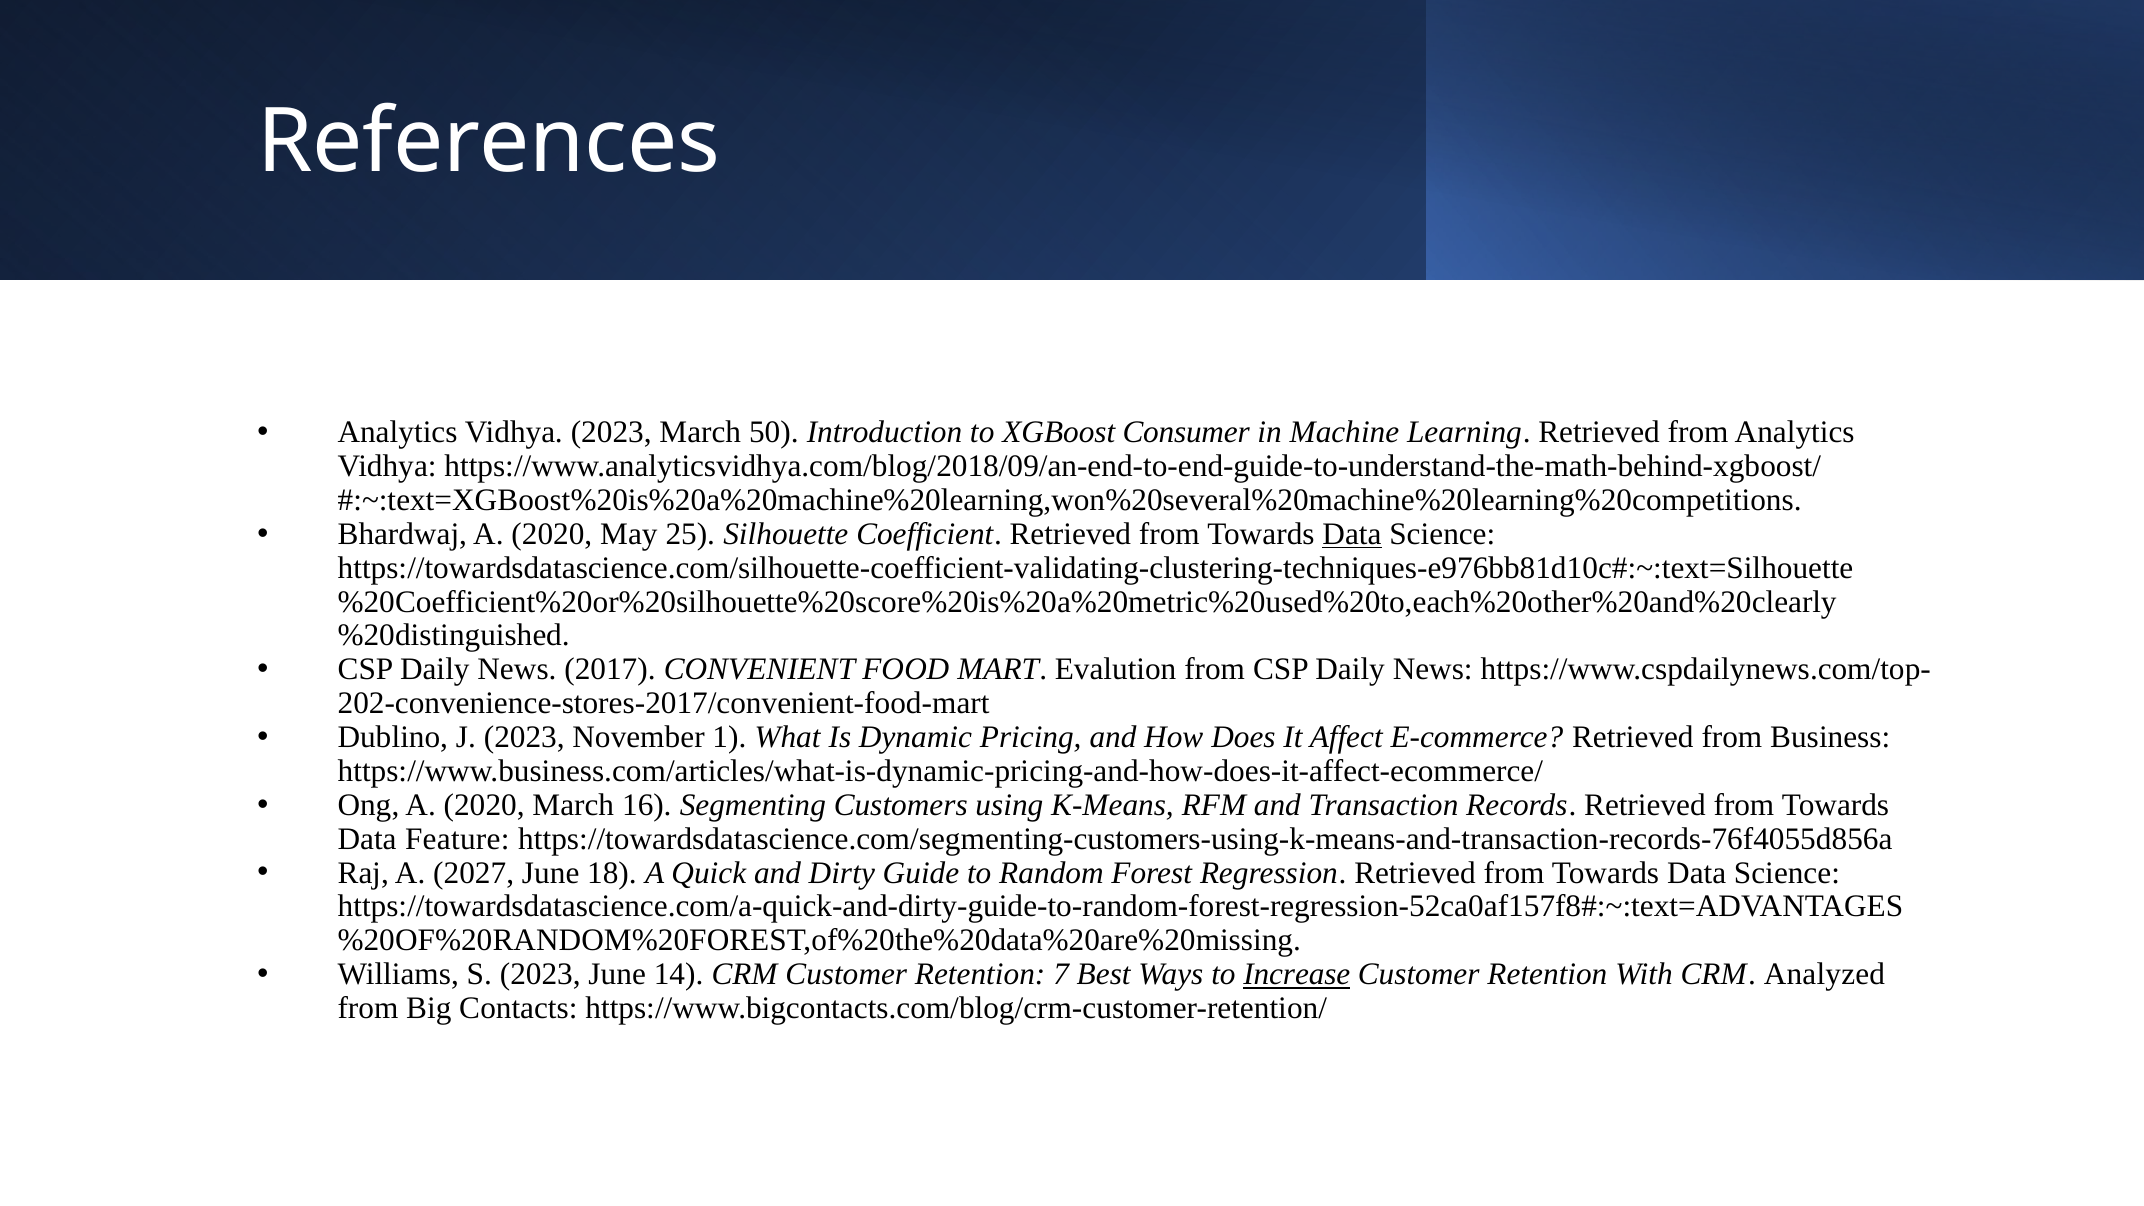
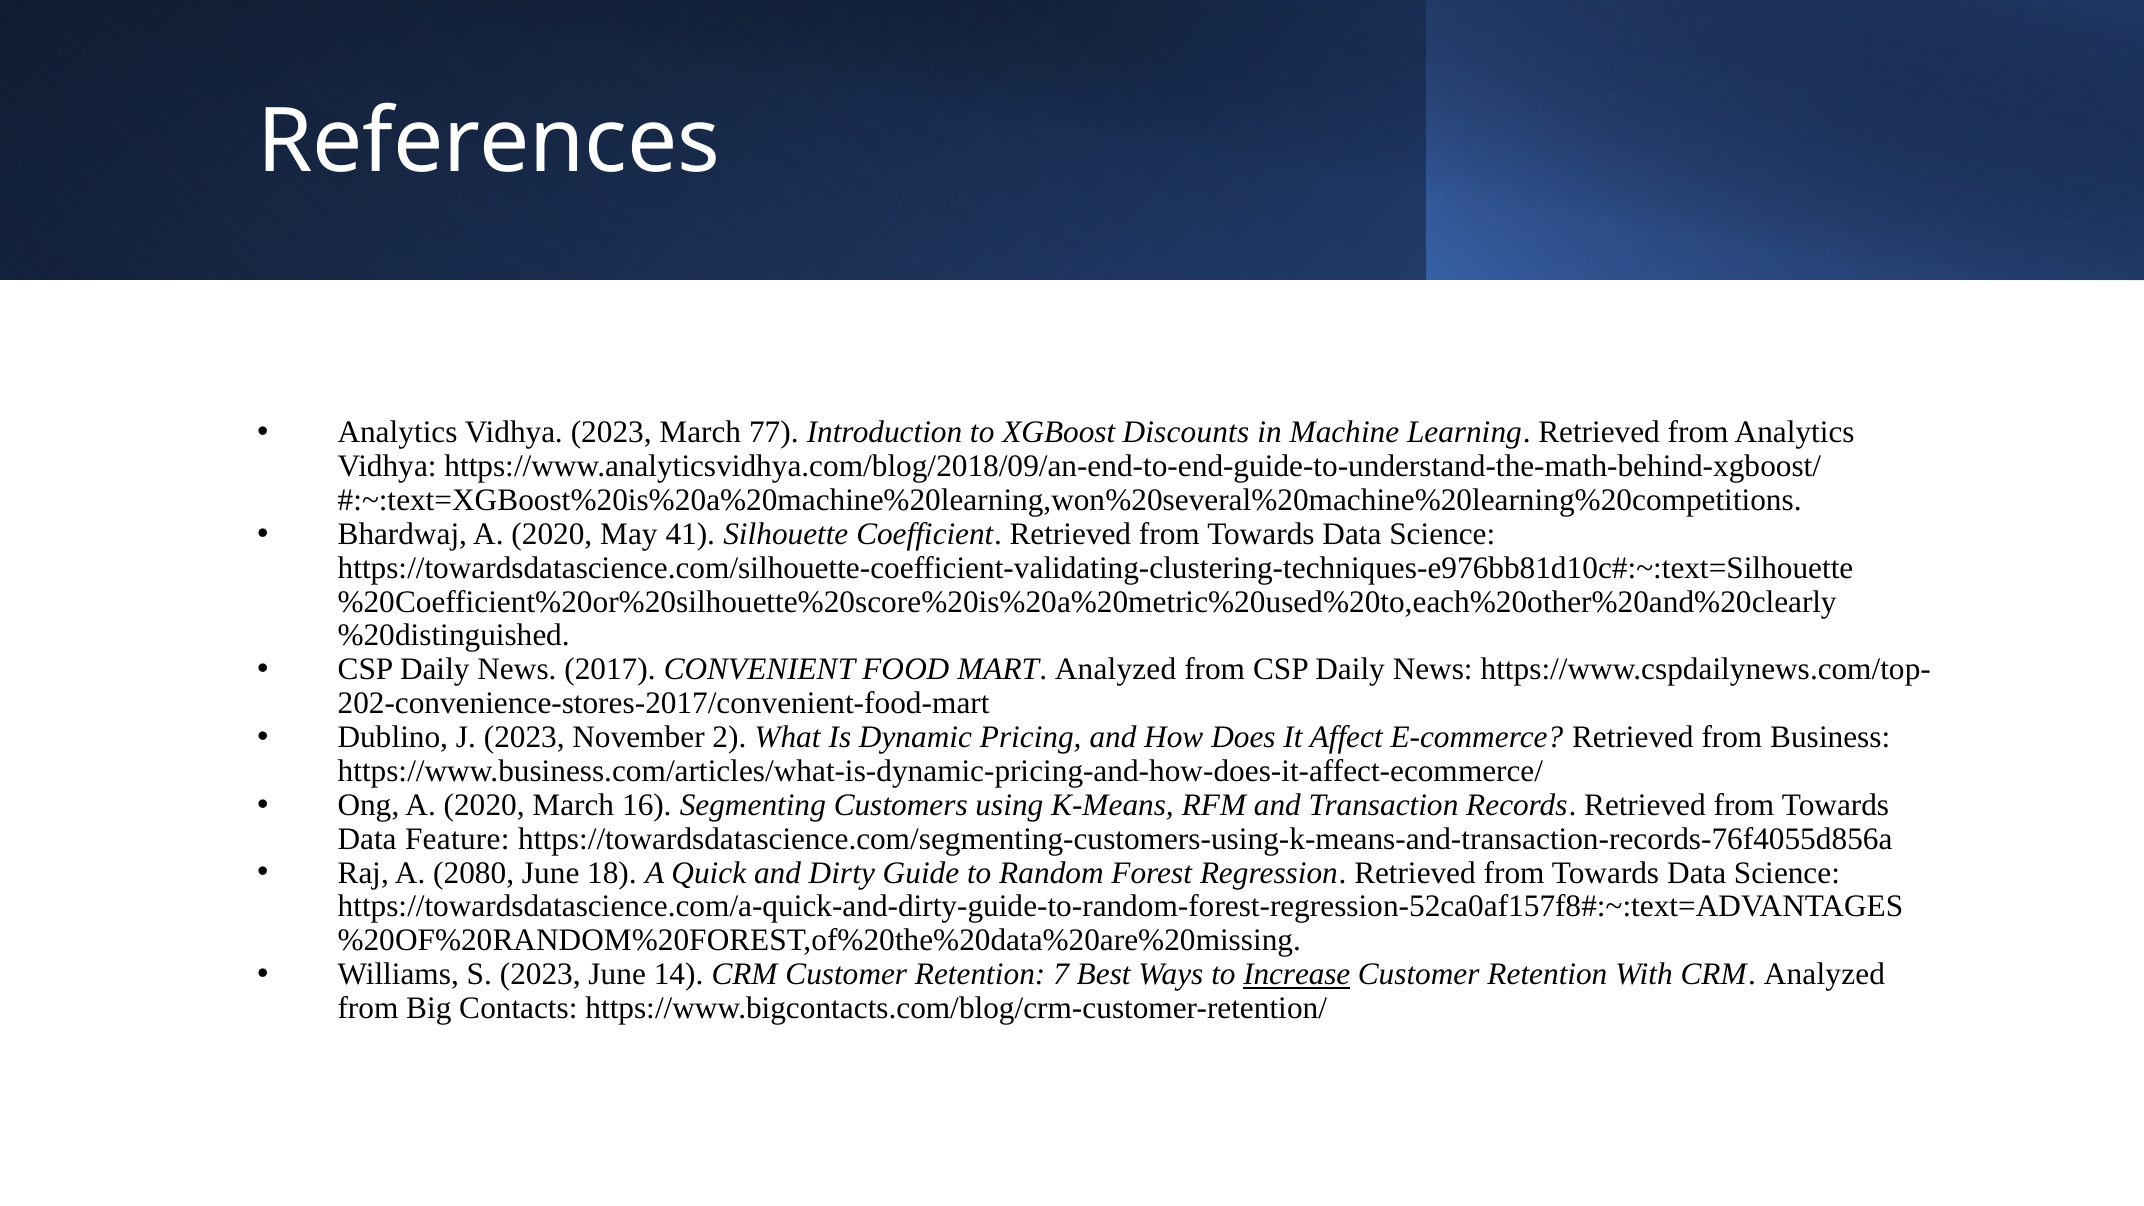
50: 50 -> 77 (774, 432)
Consumer: Consumer -> Discounts (1186, 432)
25: 25 -> 41 (690, 534)
Data underline: present -> none (1352, 534)
MART Evalution: Evalution -> Analyzed (1116, 669)
1: 1 -> 2 (729, 737)
2027: 2027 -> 2080 (474, 873)
